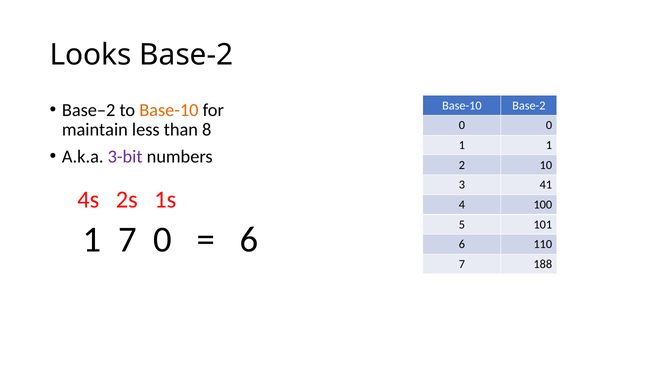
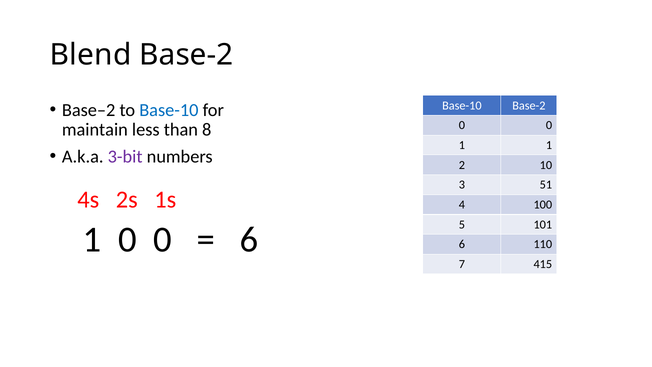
Looks: Looks -> Blend (91, 55)
Base-10 colour: orange -> blue (169, 110)
41: 41 -> 51 (546, 185)
1 7: 7 -> 0 (127, 240)
188: 188 -> 415 (543, 264)
